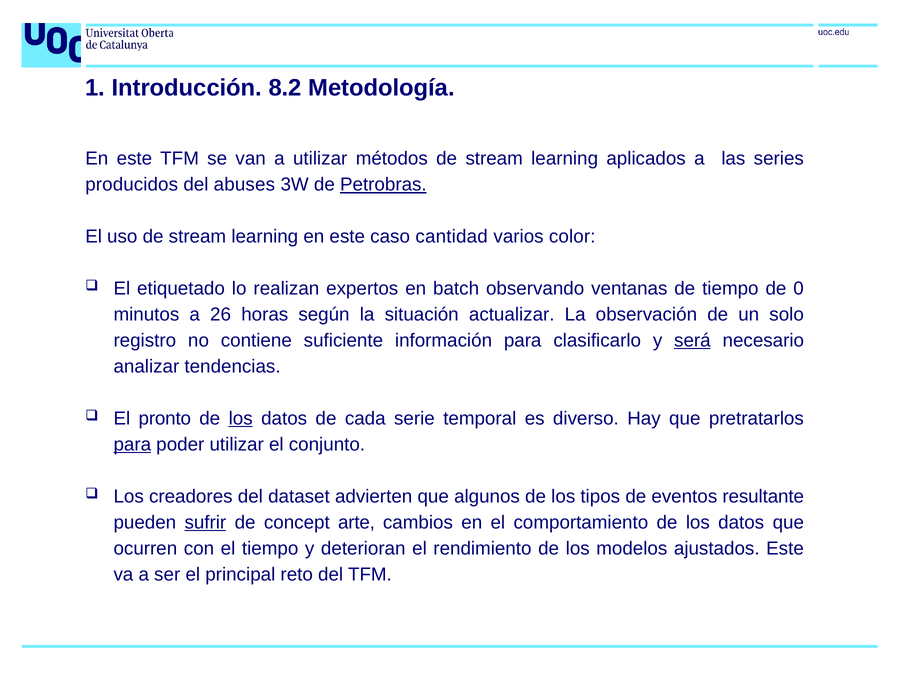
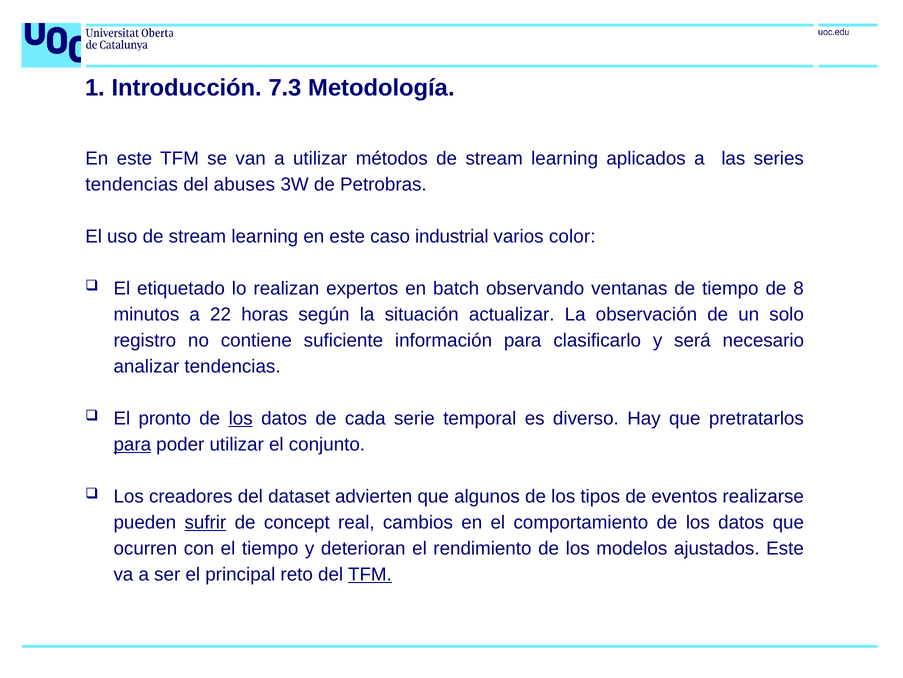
8.2: 8.2 -> 7.3 (285, 88)
producidos: producidos -> tendencias (132, 184)
Petrobras underline: present -> none (383, 184)
cantidad: cantidad -> industrial (452, 236)
0: 0 -> 8 (799, 288)
26: 26 -> 22 (221, 314)
será underline: present -> none (692, 340)
resultante: resultante -> realizarse (763, 496)
arte: arte -> real (356, 522)
TFM underline: none -> present (370, 574)
